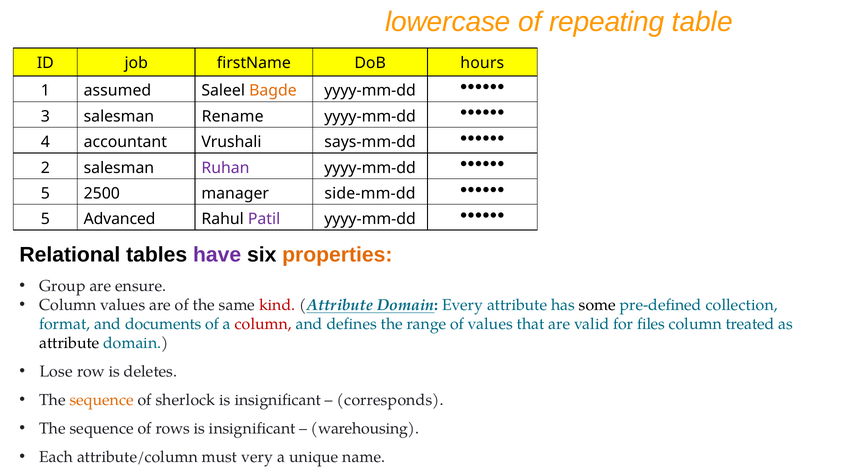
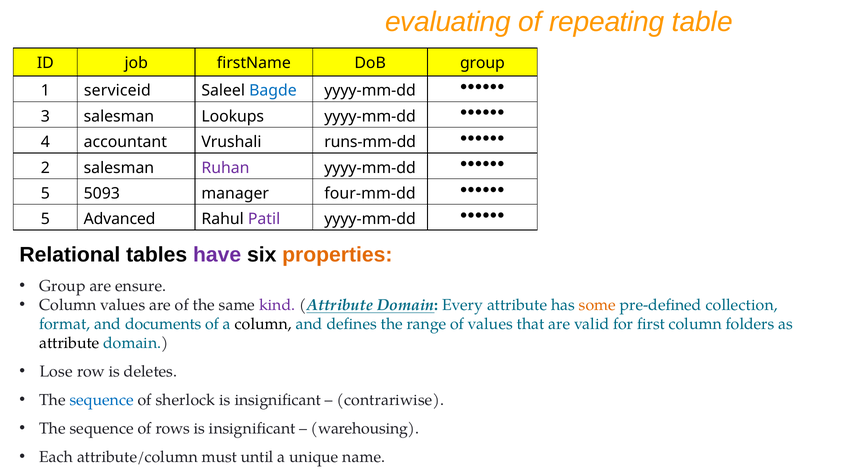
lowercase: lowercase -> evaluating (448, 22)
DoB hours: hours -> group (482, 63)
assumed: assumed -> serviceid (117, 91)
Bagde colour: orange -> blue (273, 91)
Rename: Rename -> Lookups (233, 117)
says-mm-dd: says-mm-dd -> runs-mm-dd (370, 142)
2500: 2500 -> 5093 (102, 194)
side-mm-dd: side-mm-dd -> four-mm-dd (370, 194)
kind colour: red -> purple (277, 305)
some colour: black -> orange (597, 305)
column colour: red -> black (263, 324)
files: files -> first (651, 324)
treated: treated -> folders (750, 324)
sequence colour: orange -> blue (102, 400)
corresponds: corresponds -> contrariwise (390, 400)
very: very -> until (257, 457)
